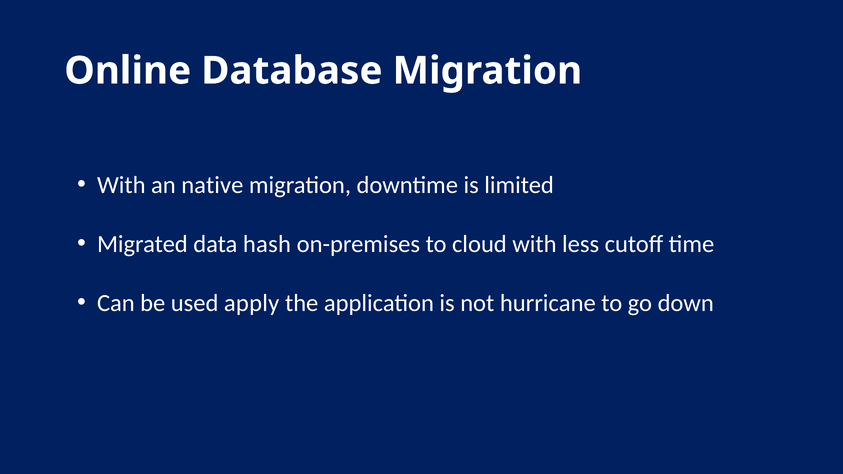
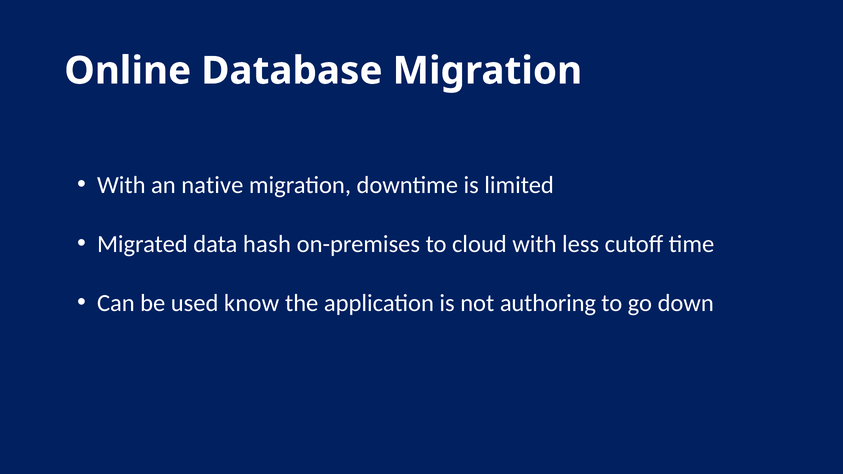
apply: apply -> know (252, 303)
hurricane: hurricane -> authoring (548, 303)
